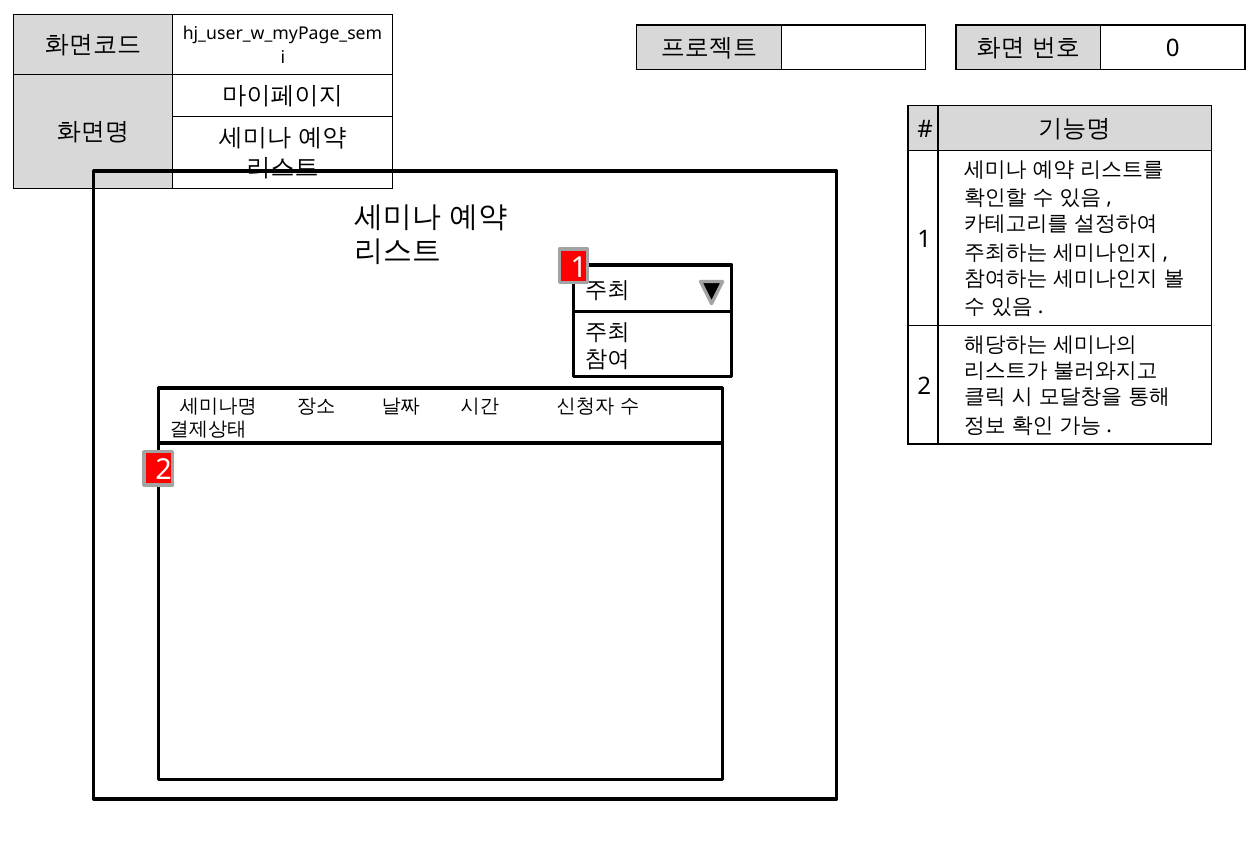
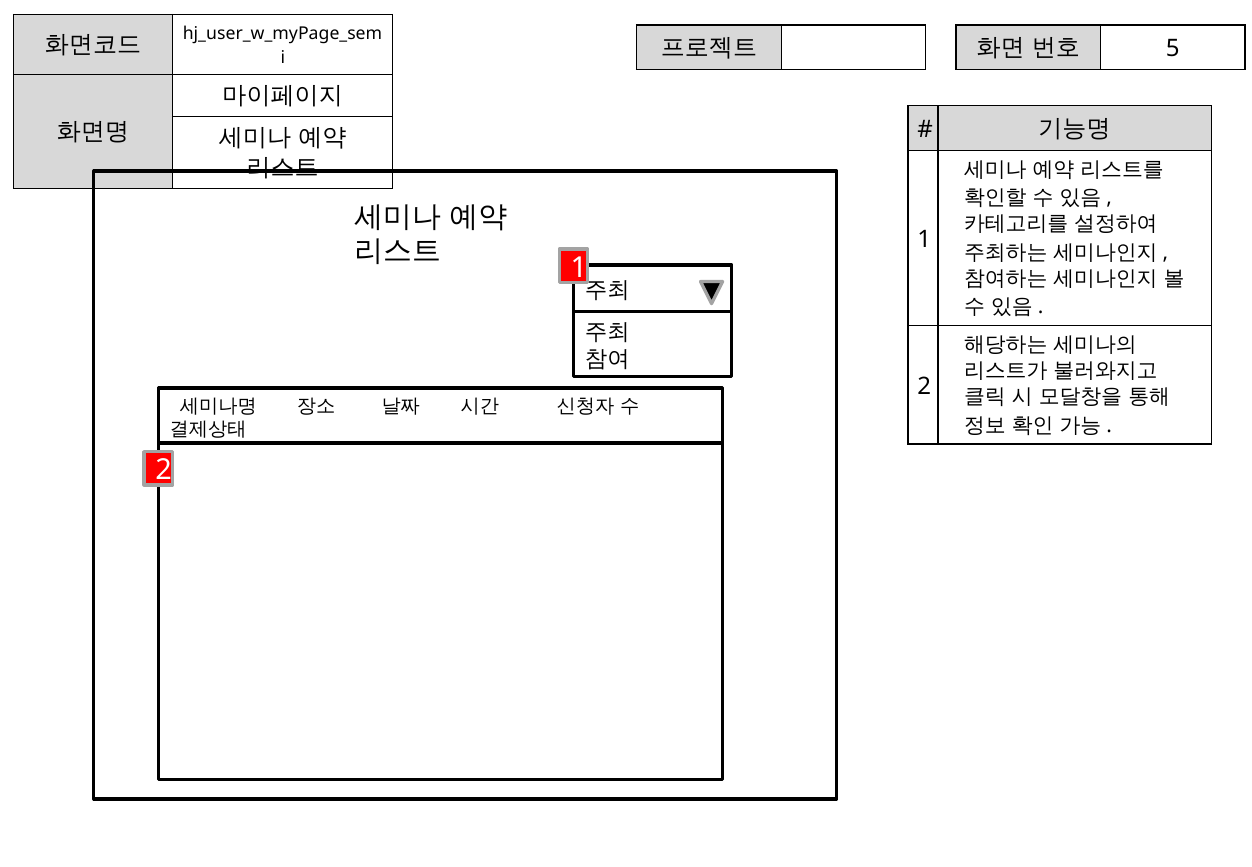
0: 0 -> 5 (1173, 49)
